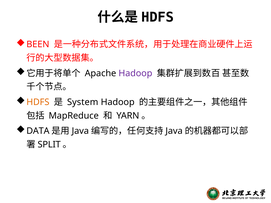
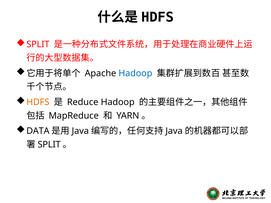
BEEN: BEEN -> SPLIT (38, 44)
Hadoop colour: purple -> blue (135, 73)
System: System -> Reduce (83, 102)
